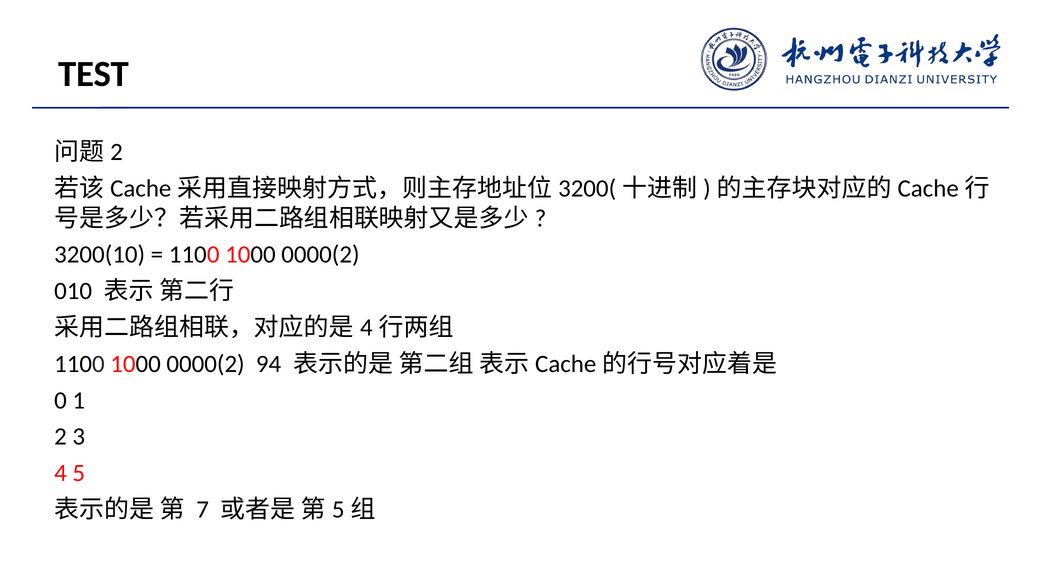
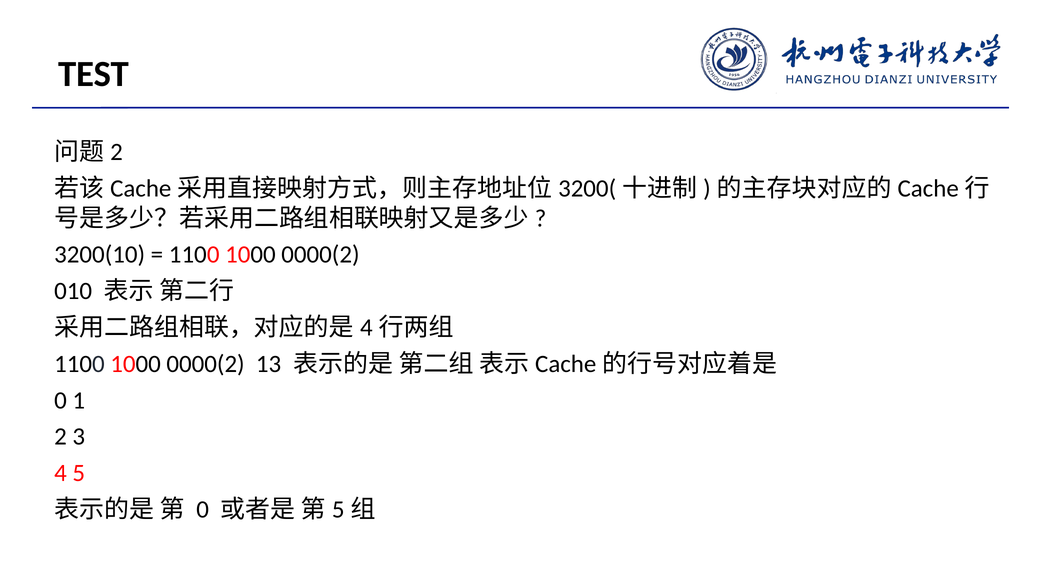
94: 94 -> 13 (269, 364)
7: 7 -> 0 (203, 510)
